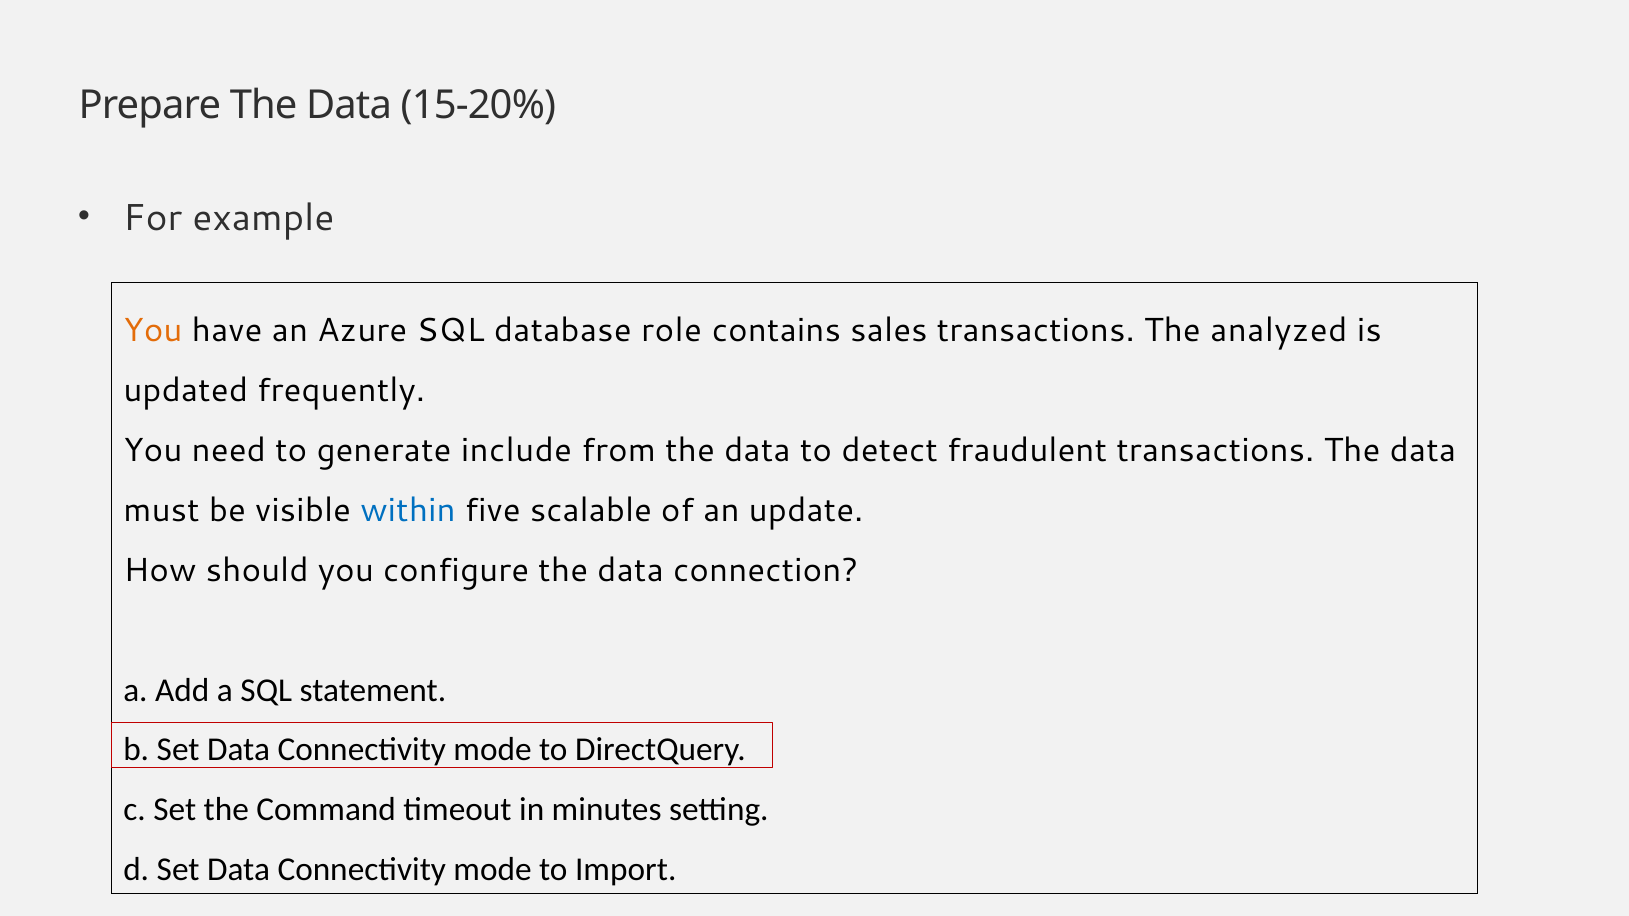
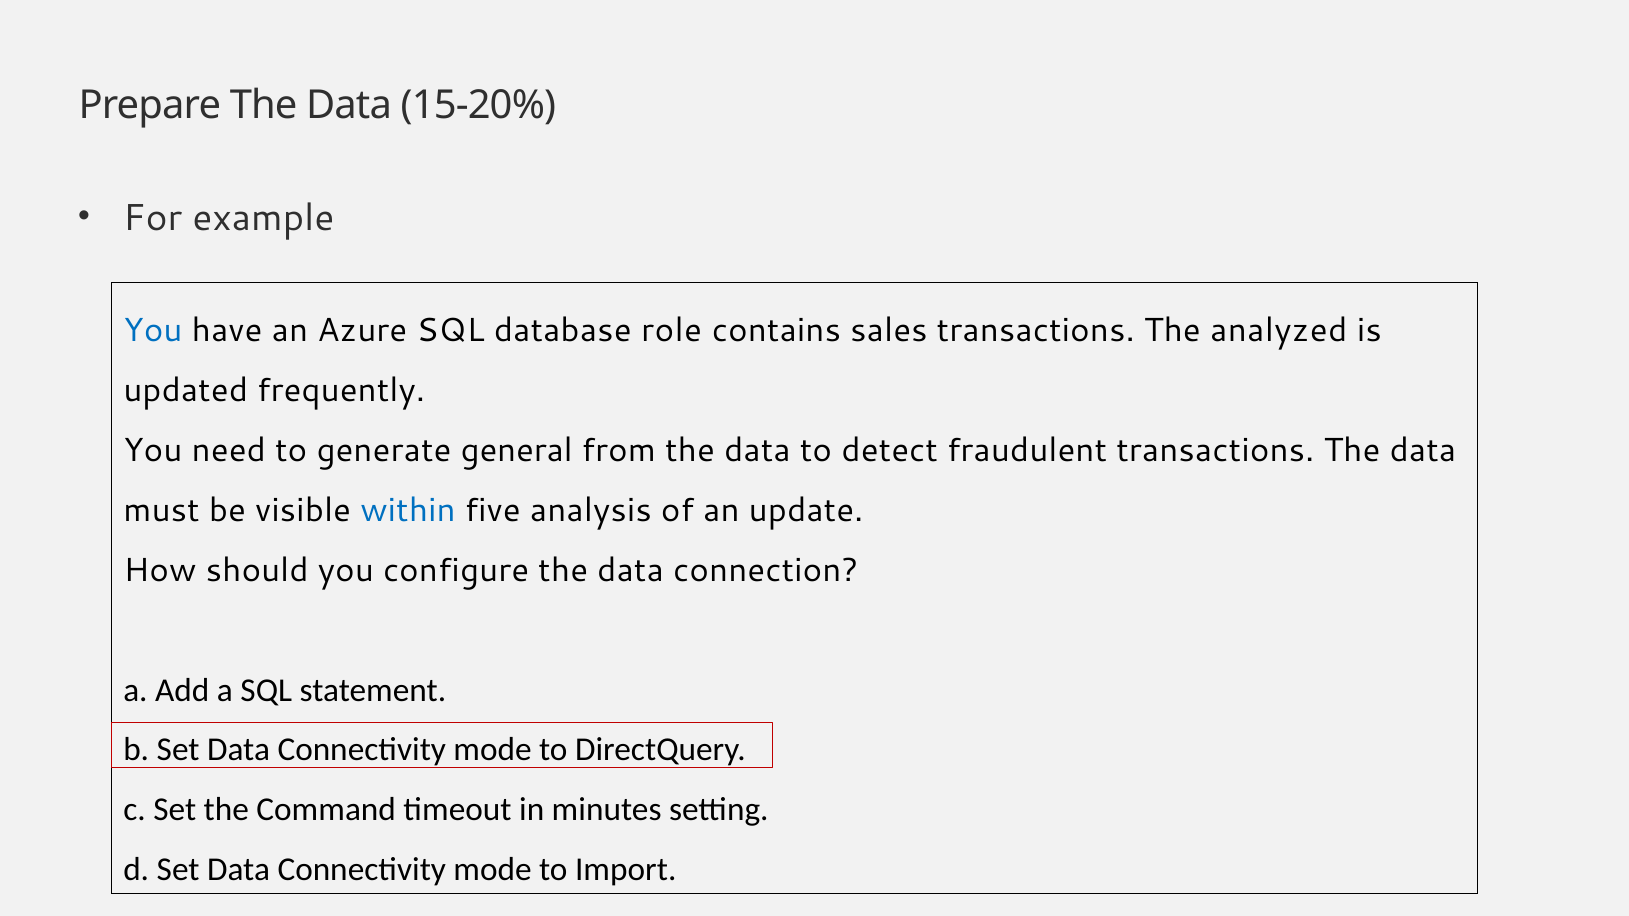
You colour: orange -> blue (153, 331)
include: include -> general (517, 451)
scalable: scalable -> analysis (591, 511)
